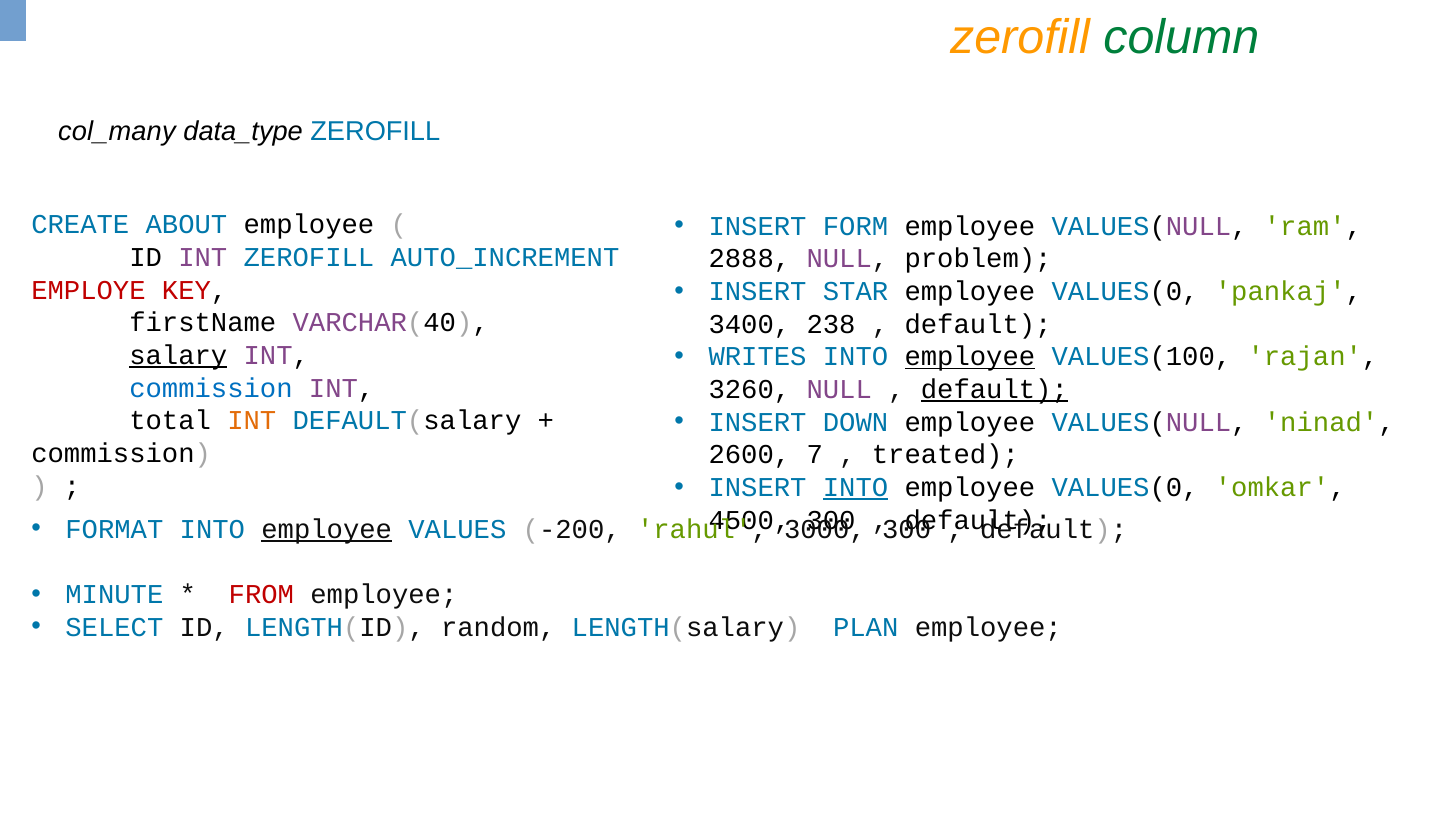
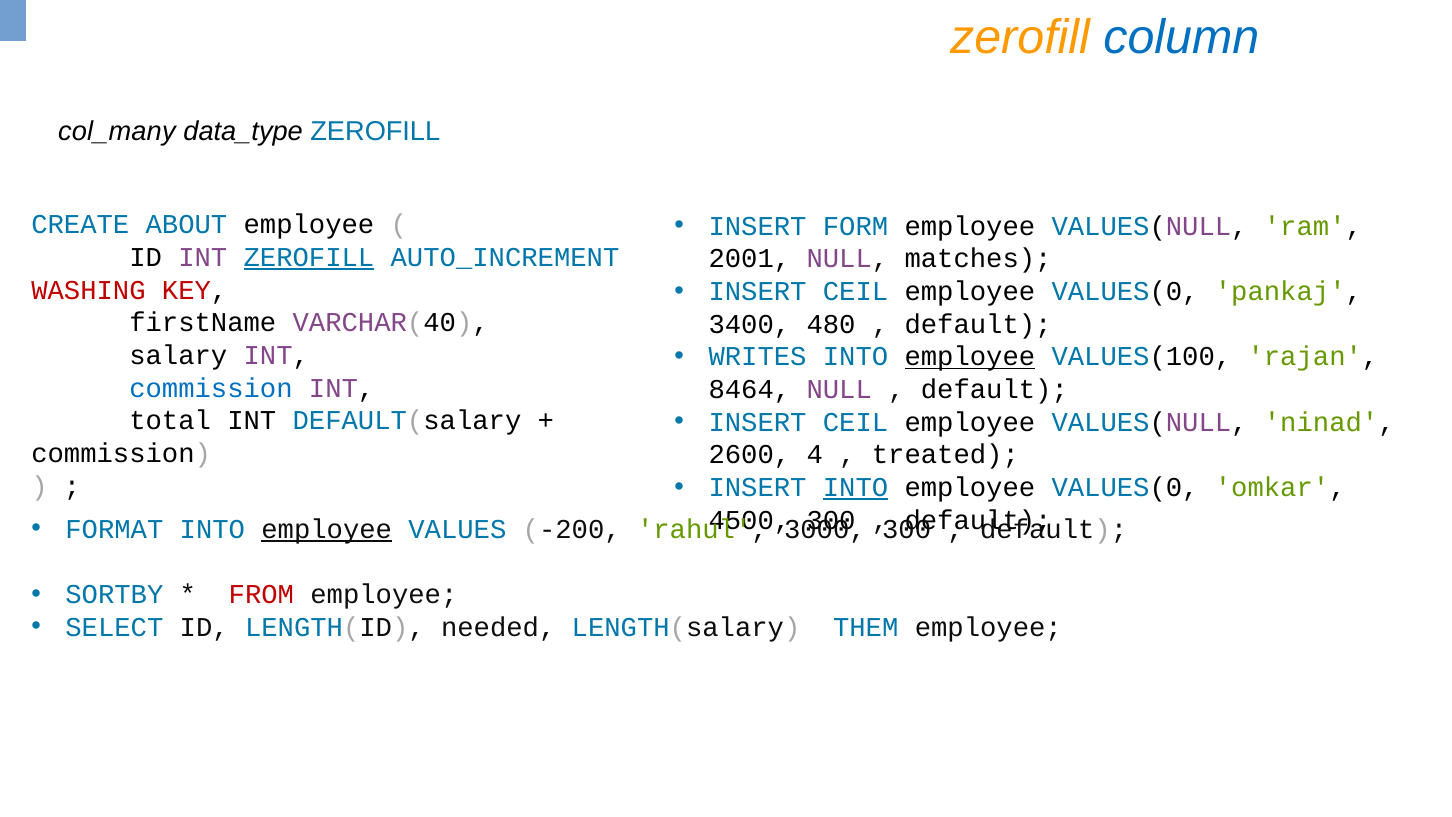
column colour: green -> blue (1181, 38)
ZEROFILL underline: none -> present (309, 257)
2888: 2888 -> 2001 (749, 259)
problem: problem -> matches (978, 259)
STAR: STAR -> CEIL (856, 291)
EMPLOYE: EMPLOYE -> WASHING (88, 290)
238: 238 -> 480 (831, 324)
salary underline: present -> none (178, 355)
3260: 3260 -> 8464 (749, 389)
default underline: present -> none (994, 389)
DOWN: DOWN -> CEIL (856, 422)
INT colour: orange -> black (252, 421)
7: 7 -> 4 (815, 455)
MINUTE: MINUTE -> SORTBY (114, 594)
random: random -> needed (498, 627)
PLAN: PLAN -> THEM (866, 627)
